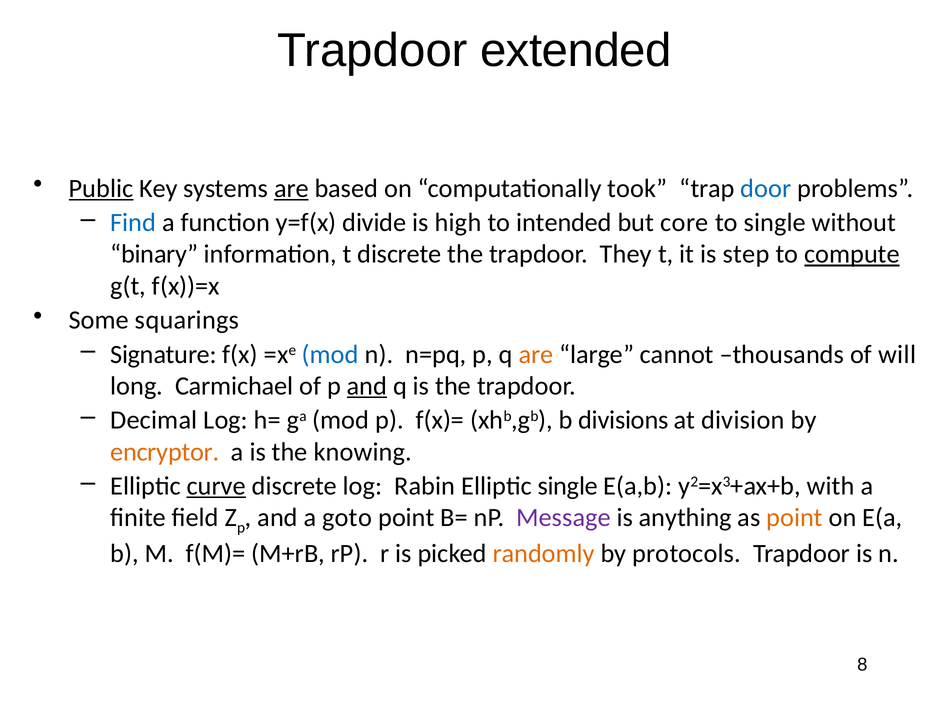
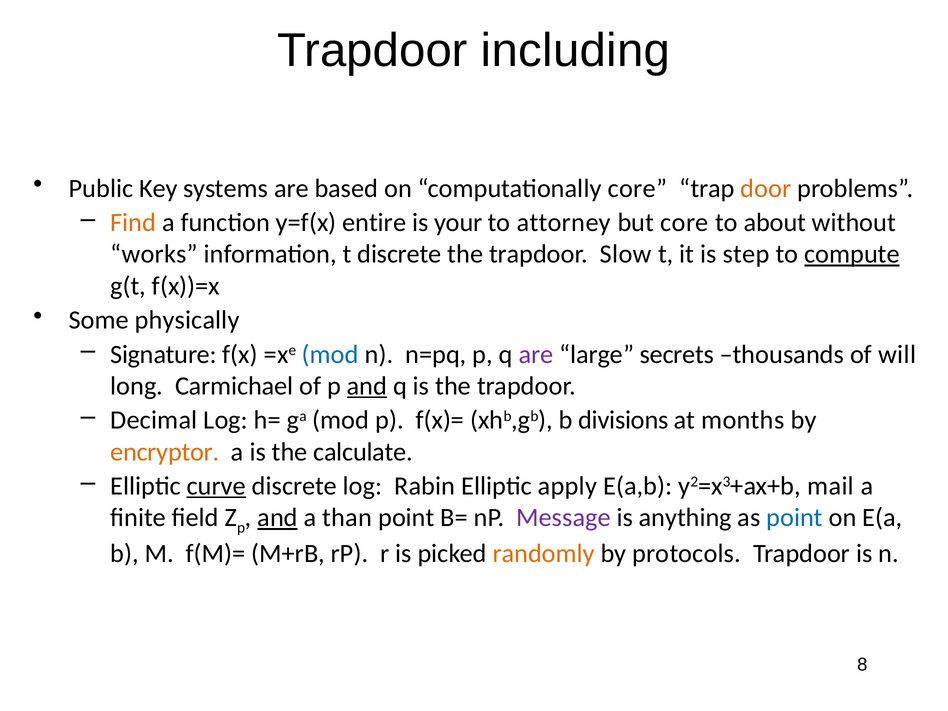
extended: extended -> including (575, 51)
Public underline: present -> none (101, 188)
are underline: present -> none (291, 188)
computationally took: took -> core (637, 188)
door colour: blue -> orange (766, 188)
Find colour: blue -> orange (133, 223)
divide: divide -> entire (374, 223)
high: high -> your (458, 223)
intended: intended -> attorney (564, 223)
to single: single -> about (775, 223)
binary: binary -> works (154, 254)
They: They -> Slow (626, 254)
squarings: squarings -> physically (187, 320)
are colour: orange -> purple (536, 354)
cannot: cannot -> secrets (677, 354)
division: division -> months (743, 420)
knowing: knowing -> calculate (363, 452)
Elliptic single: single -> apply (568, 486)
with: with -> mail (831, 486)
and underline: none -> present (278, 518)
goto: goto -> than (347, 518)
point colour: orange -> blue (795, 518)
